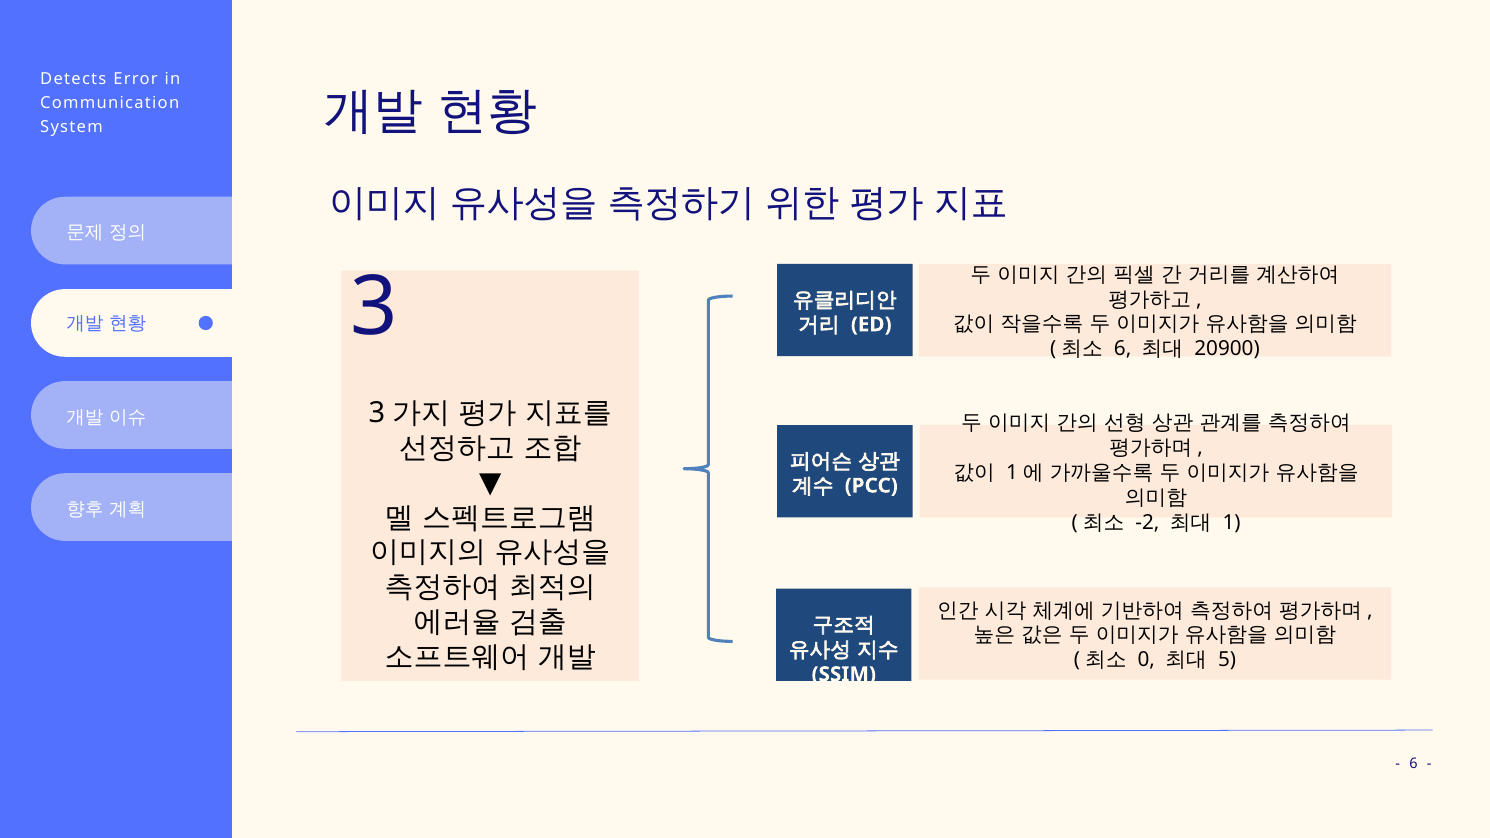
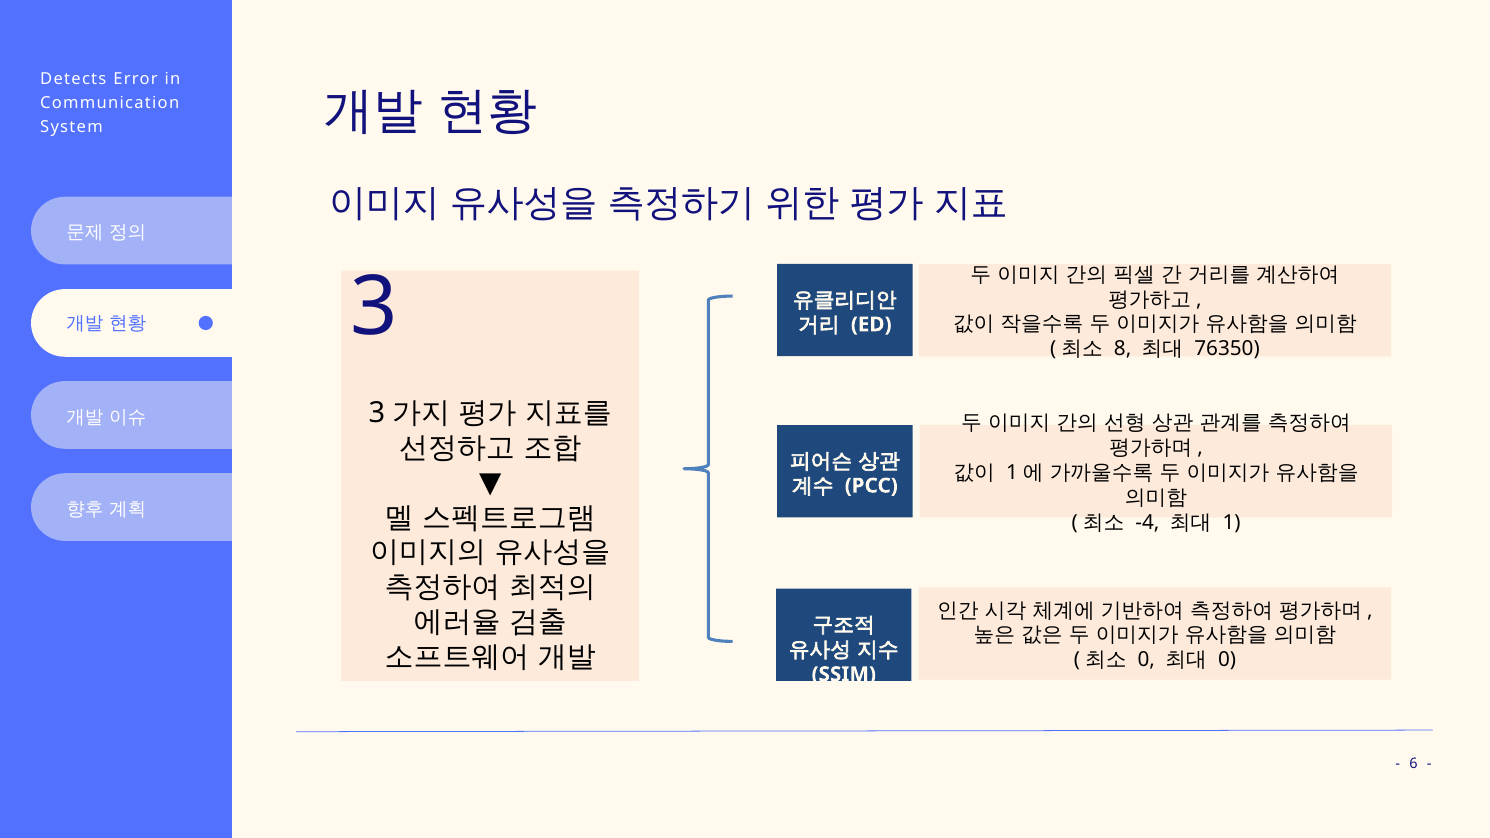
6: 6 -> 8 (1123, 349)
20900: 20900 -> 76350 (1227, 349)
-2: -2 -> -4 (1148, 522)
5: 5 -> 0 (1227, 660)
